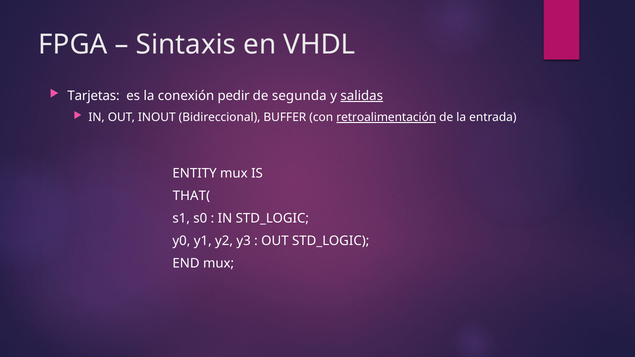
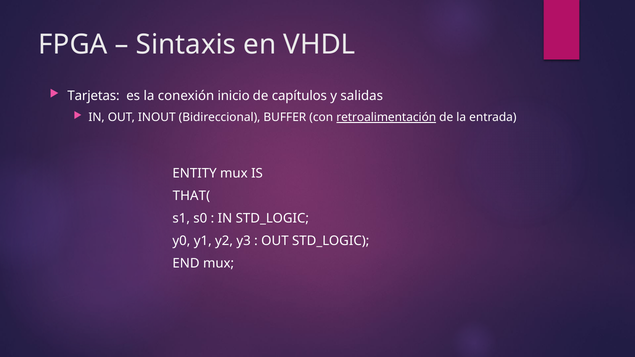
pedir: pedir -> inicio (234, 96)
segunda: segunda -> capítulos (299, 96)
salidas underline: present -> none (362, 96)
